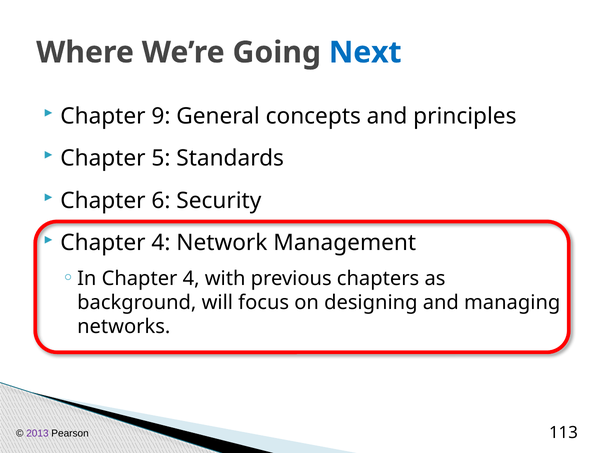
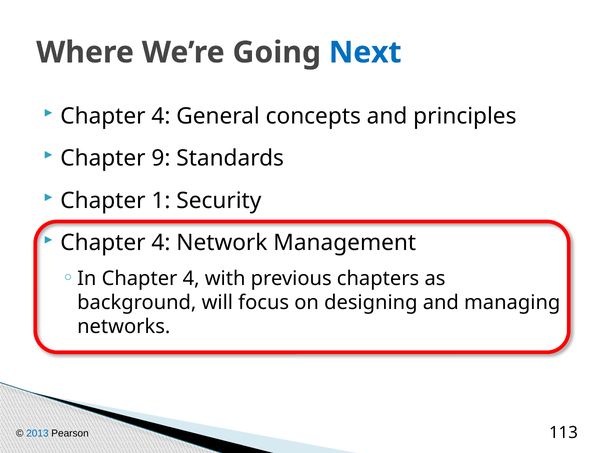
9: 9 -> 4 (161, 116)
5: 5 -> 9 (161, 158)
6: 6 -> 1 (161, 201)
2013 colour: purple -> blue (37, 434)
